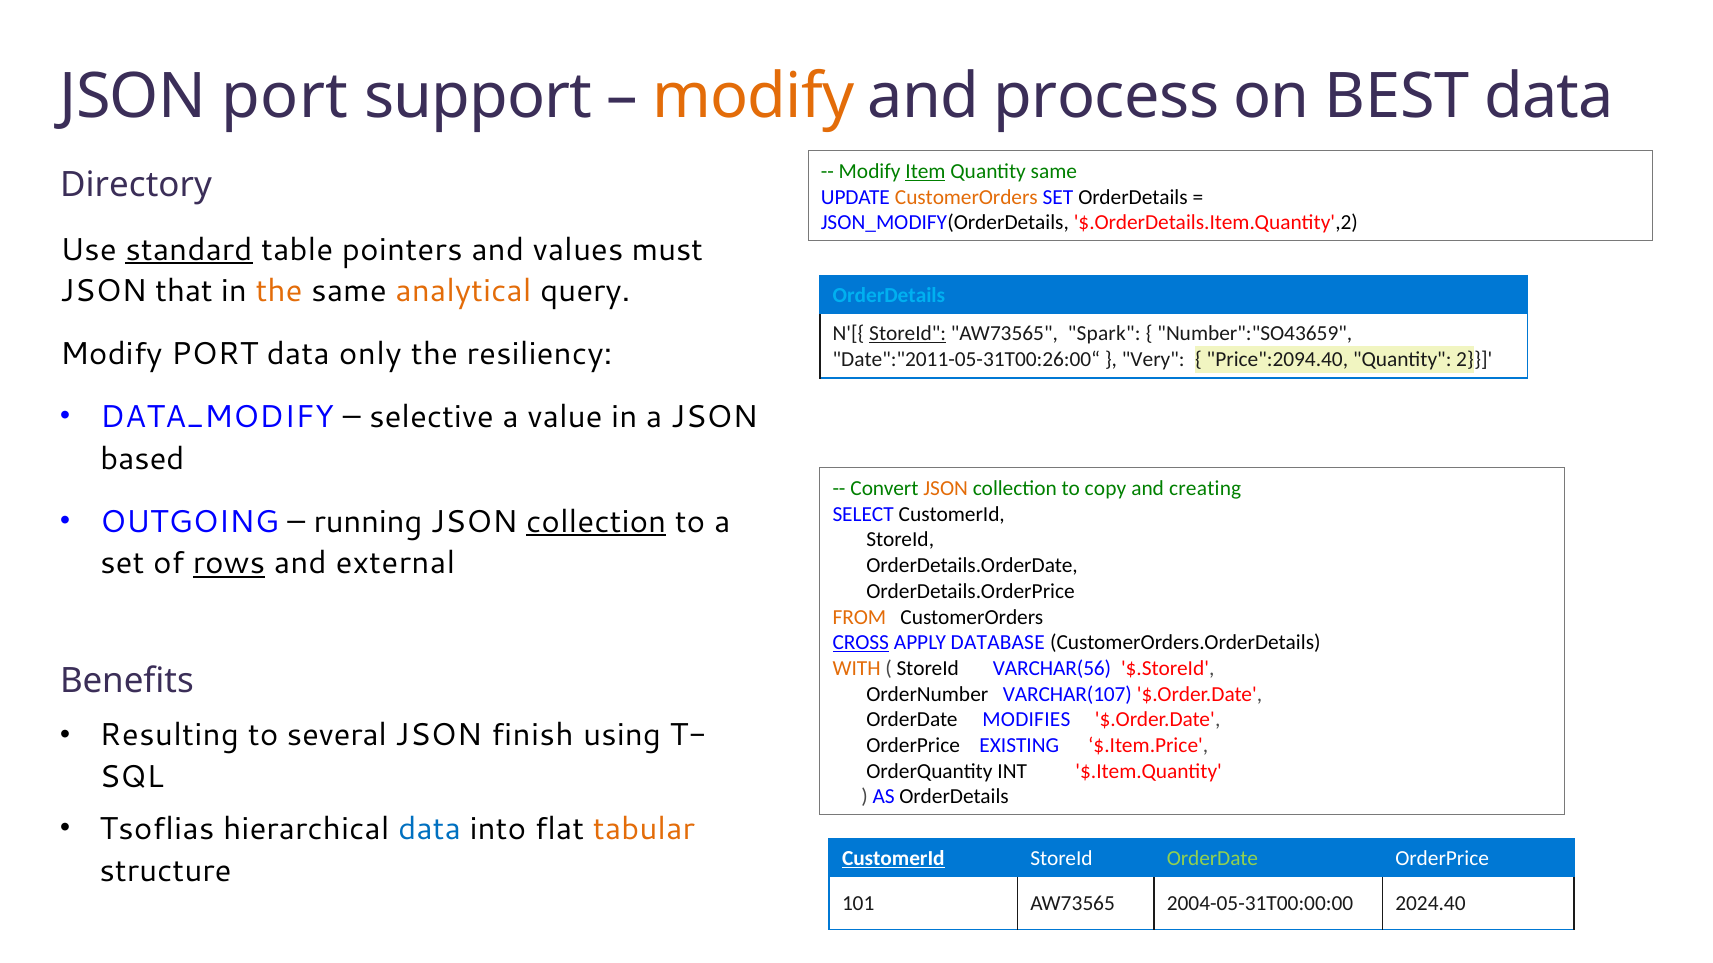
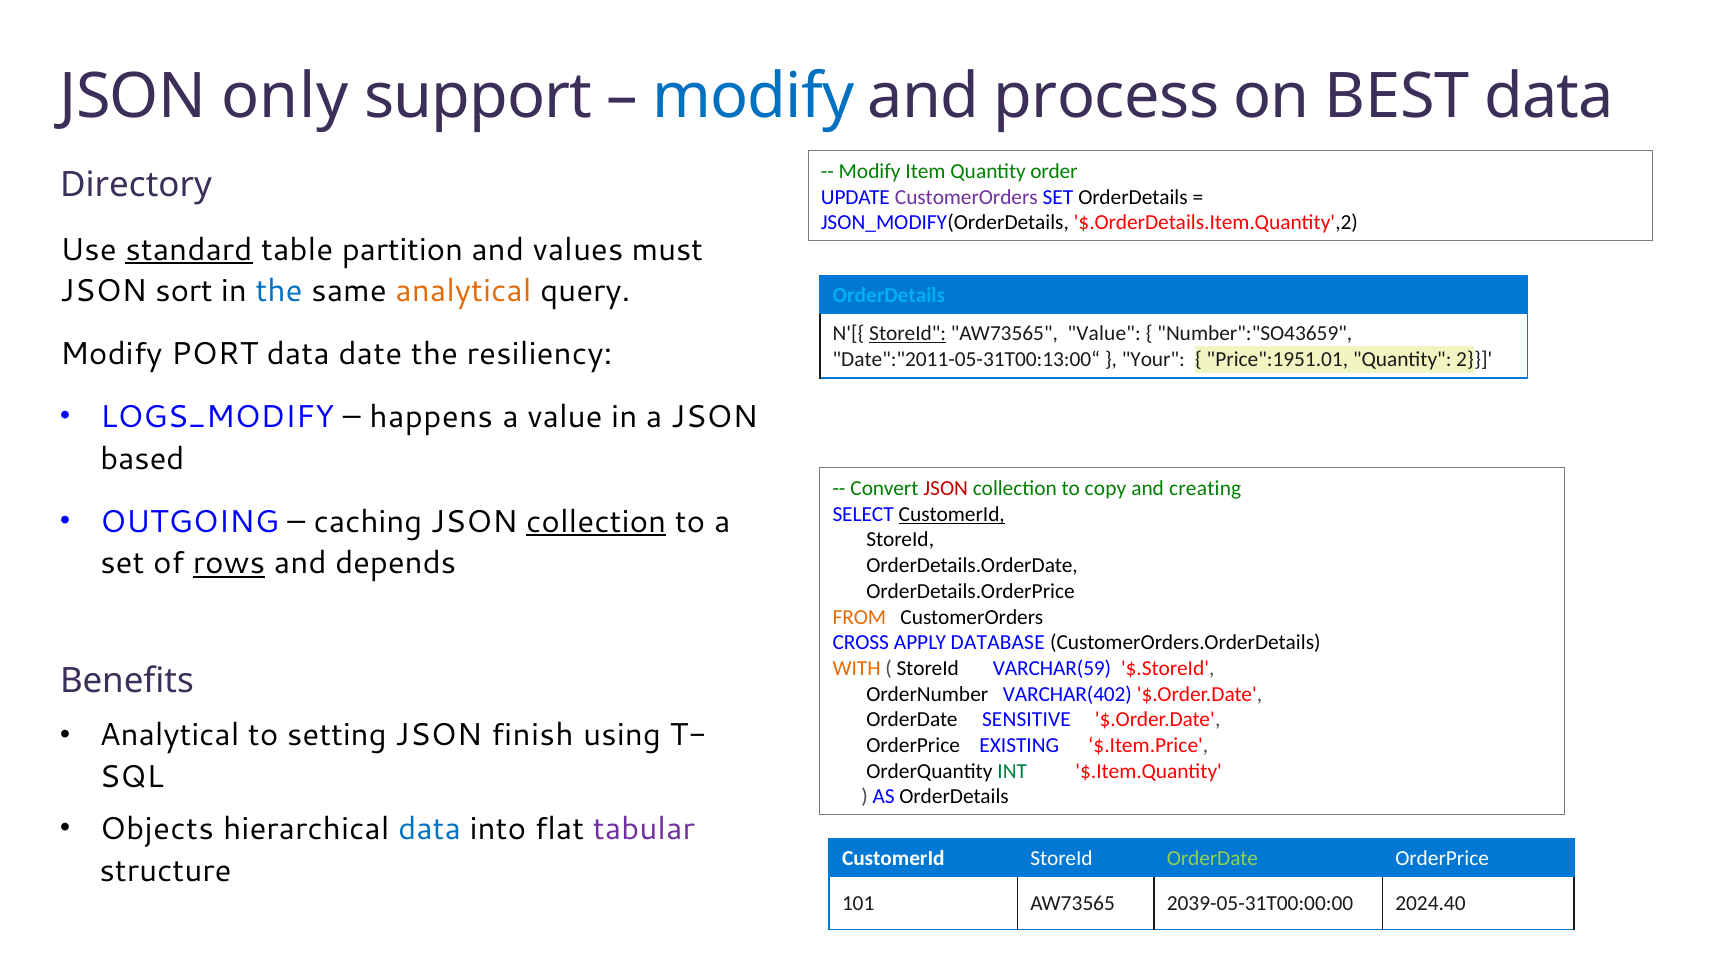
JSON port: port -> only (285, 97)
modify colour: orange -> blue (753, 97)
Item underline: present -> none (925, 172)
Quantity same: same -> order (1054, 172)
CustomerOrders colour: orange -> purple (966, 197)
pointers: pointers -> partition (402, 250)
that: that -> sort (184, 291)
the colour: orange -> blue (279, 291)
AW73565 Spark: Spark -> Value (1104, 334)
only: only -> date (370, 354)
Date":"2011-05-31T00:26:00“: Date":"2011-05-31T00:26:00“ -> Date":"2011-05-31T00:13:00“ (966, 360)
Very: Very -> Your (1153, 360)
Price":2094.40: Price":2094.40 -> Price":1951.01 (1277, 360)
DATA_MODIFY: DATA_MODIFY -> LOGS_MODIFY (217, 417)
selective: selective -> happens (431, 417)
JSON colour: orange -> red (946, 489)
CustomerId underline: none -> present (952, 515)
running: running -> caching (368, 522)
external: external -> depends (396, 564)
CROSS underline: present -> none (861, 643)
VARCHAR(56: VARCHAR(56 -> VARCHAR(59 (1052, 669)
VARCHAR(107: VARCHAR(107 -> VARCHAR(402 (1067, 694)
MODIFIES: MODIFIES -> SENSITIVE (1026, 720)
Resulting: Resulting -> Analytical (169, 736)
several: several -> setting (337, 736)
INT colour: black -> green (1012, 771)
Tsoflias: Tsoflias -> Objects (157, 830)
tabular colour: orange -> purple (644, 830)
CustomerId underline: present -> none (893, 859)
2004-05-31T00:00:00: 2004-05-31T00:00:00 -> 2039-05-31T00:00:00 (1260, 904)
